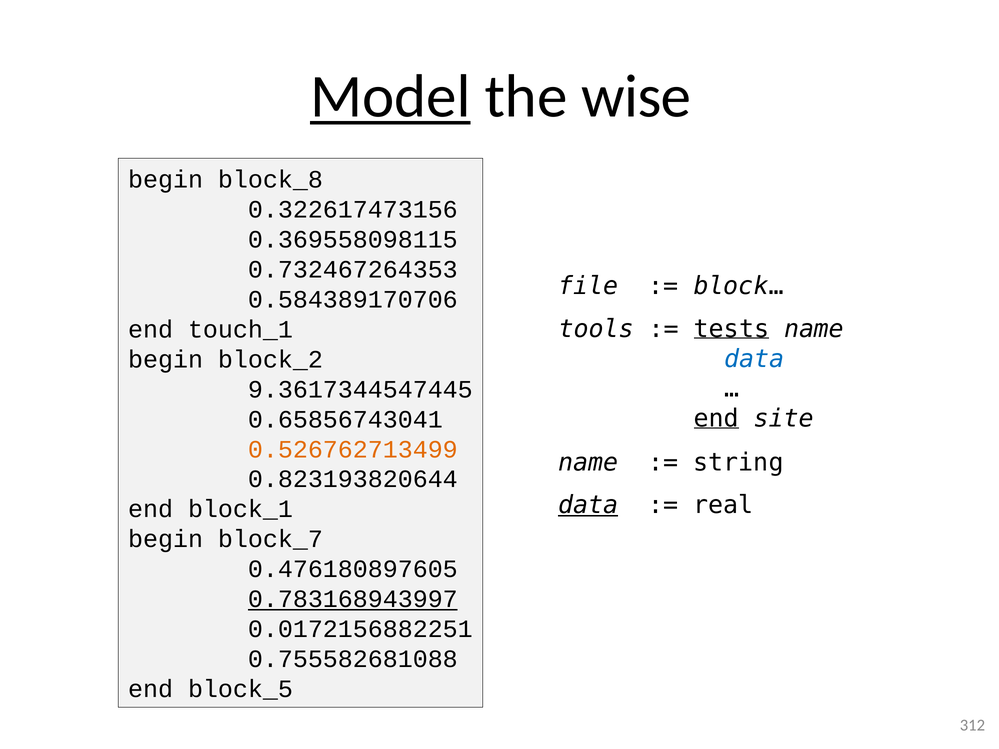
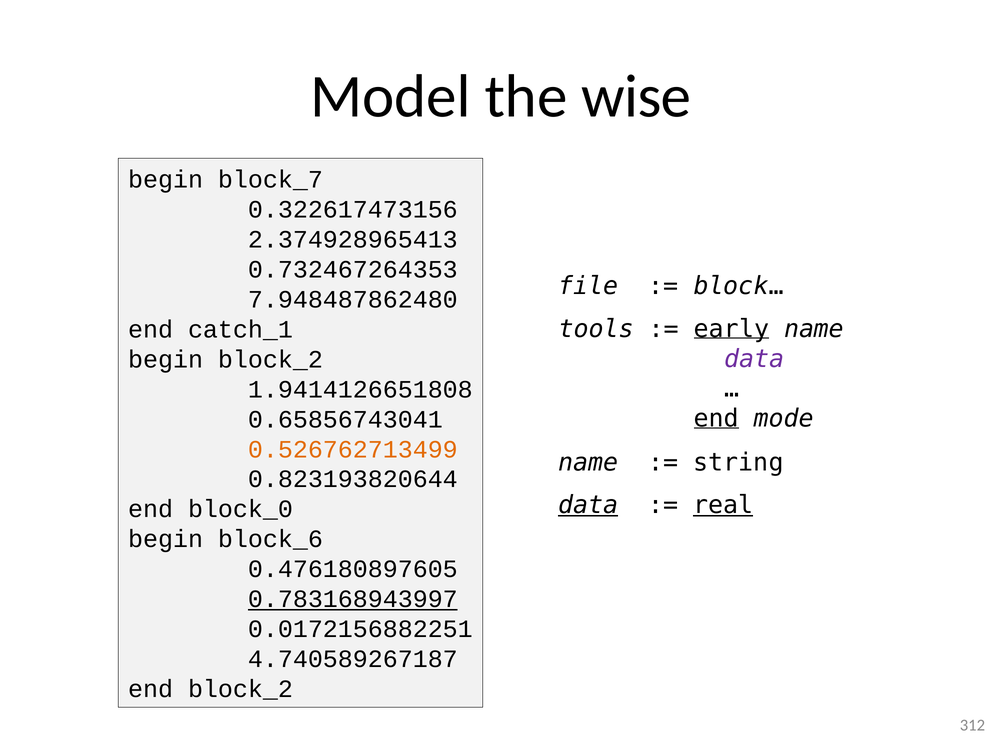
Model underline: present -> none (390, 97)
block_8: block_8 -> block_7 (270, 180)
0.369558098115: 0.369558098115 -> 2.374928965413 (353, 240)
0.584389170706: 0.584389170706 -> 7.948487862480 (353, 300)
tests: tests -> early (732, 329)
touch_1: touch_1 -> catch_1 (240, 330)
data colour: blue -> purple (754, 359)
9.3617344547445: 9.3617344547445 -> 1.9414126651808 (360, 390)
site: site -> mode (784, 419)
real underline: none -> present (723, 505)
block_1: block_1 -> block_0 (240, 509)
block_7: block_7 -> block_6 (270, 539)
0.755582681088: 0.755582681088 -> 4.740589267187 (353, 659)
end block_5: block_5 -> block_2 (240, 689)
